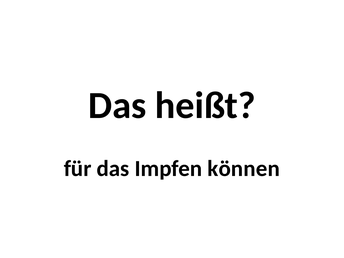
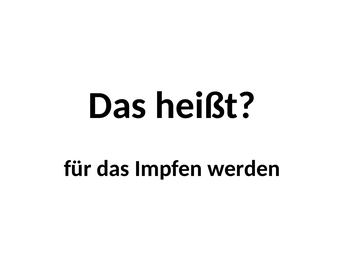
können: können -> werden (244, 169)
